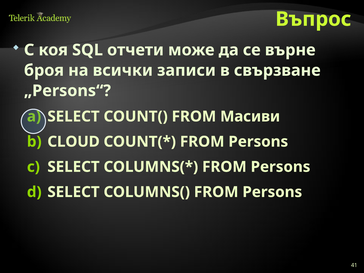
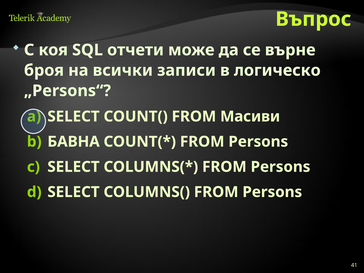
свързване: свързване -> логическо (277, 70)
CLOUD: CLOUD -> БАВНА (74, 142)
